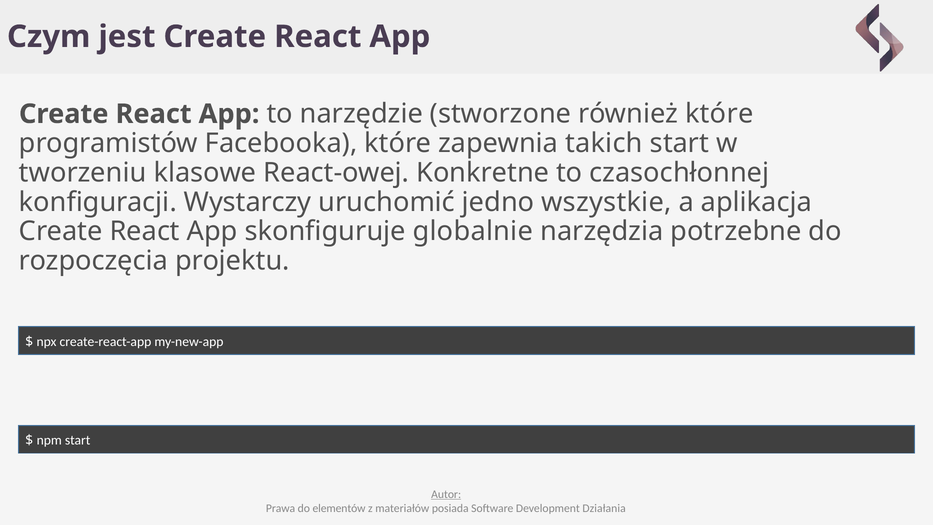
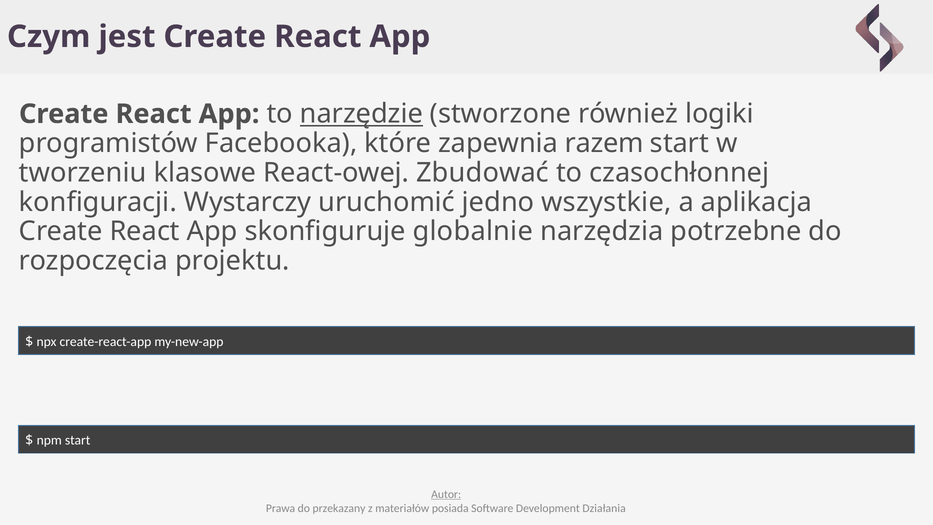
narzędzie underline: none -> present (361, 114)
również które: które -> logiki (719, 114)
takich: takich -> razem (604, 143)
Konkretne: Konkretne -> Zbudować (483, 173)
elementów: elementów -> przekazany (339, 508)
